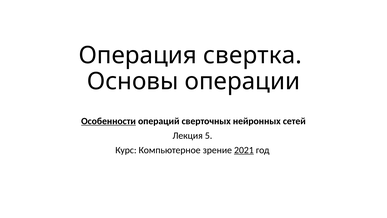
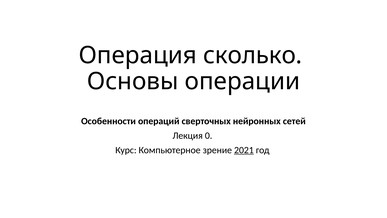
свертка: свертка -> сколько (253, 55)
Особенности underline: present -> none (108, 121)
5: 5 -> 0 (209, 135)
